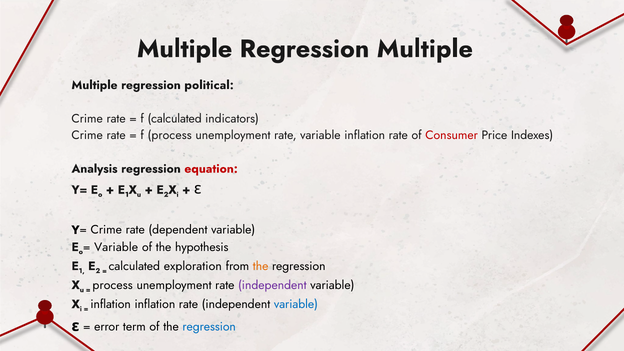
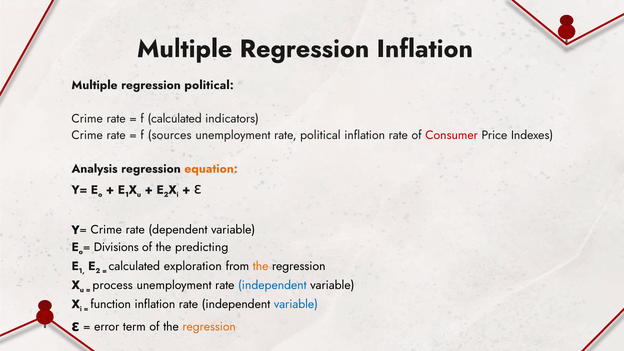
Multiple Regression Multiple: Multiple -> Inflation (425, 49)
f process: process -> sources (170, 135)
rate variable: variable -> political (320, 135)
equation colour: red -> orange (211, 169)
Variable: Variable -> Divisions (116, 247)
hypothesis: hypothesis -> predicting (202, 247)
independent colour: purple -> blue (272, 285)
inflation: inflation -> function (111, 304)
regression colour: blue -> orange (209, 327)
